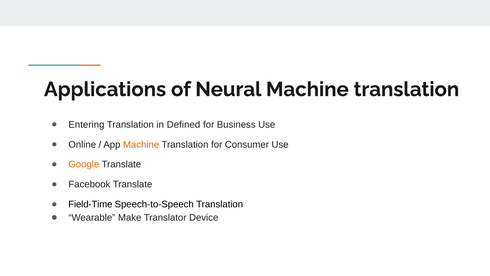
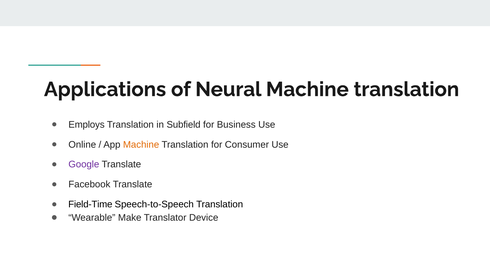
Entering: Entering -> Employs (87, 124)
Defined: Defined -> Subfield (184, 124)
Google colour: orange -> purple (84, 164)
